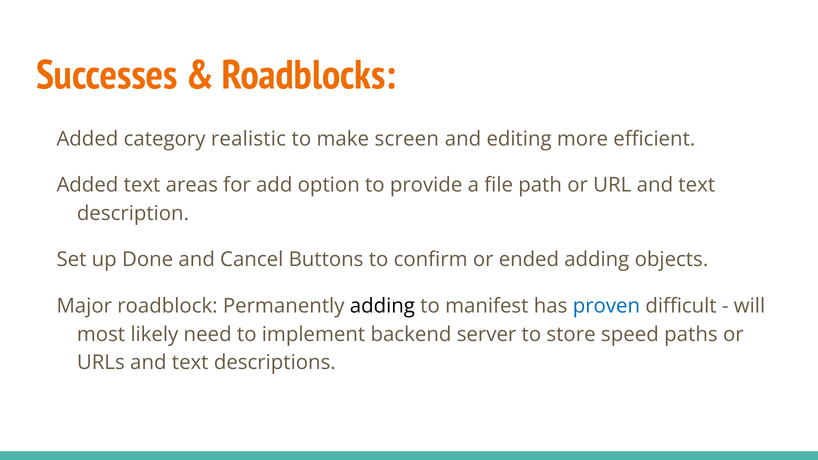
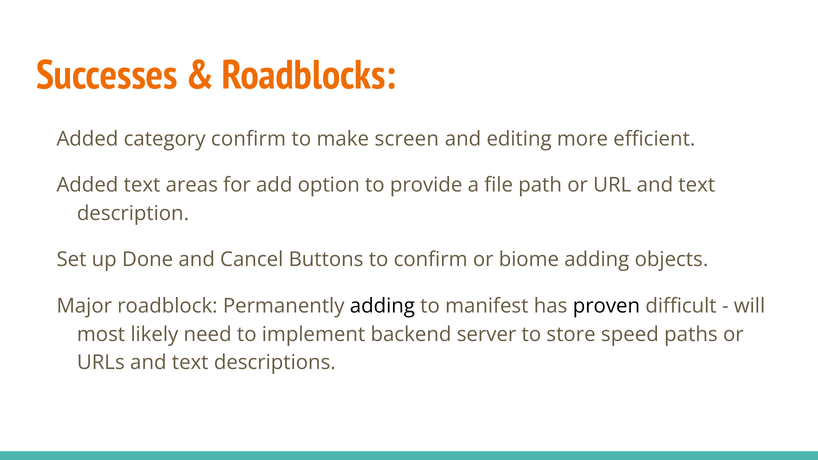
category realistic: realistic -> confirm (248, 139)
ended: ended -> biome (529, 260)
proven colour: blue -> black (606, 306)
